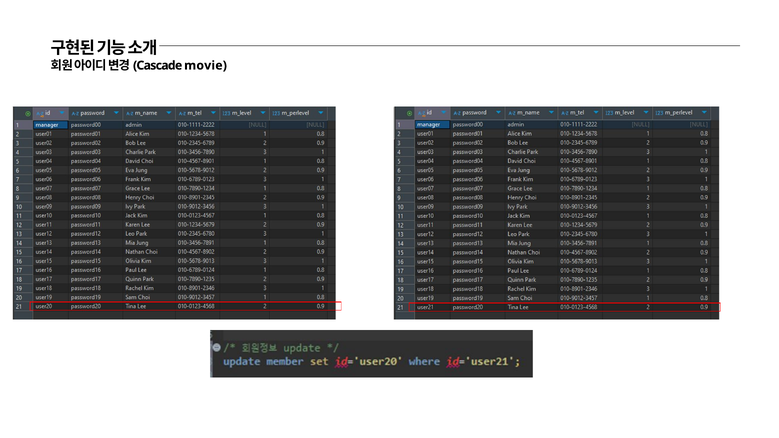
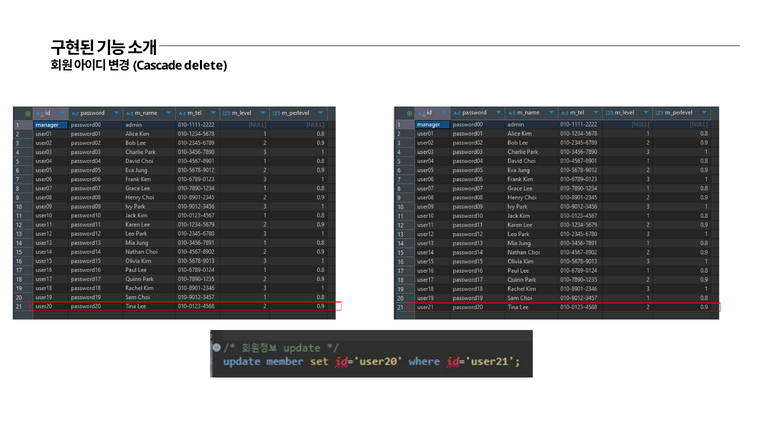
movie: movie -> delete (206, 66)
